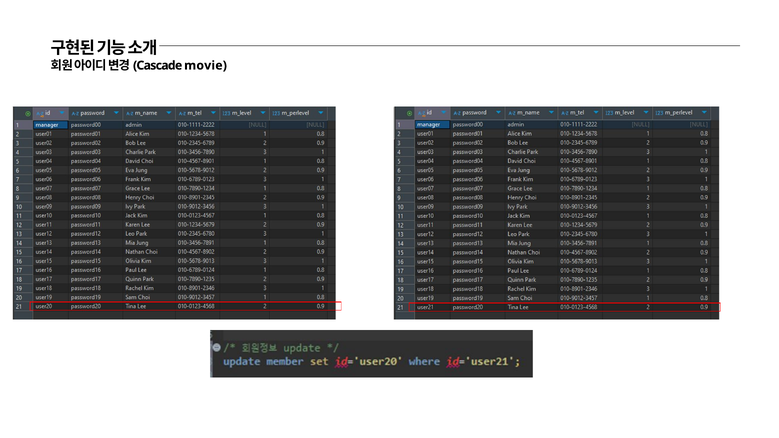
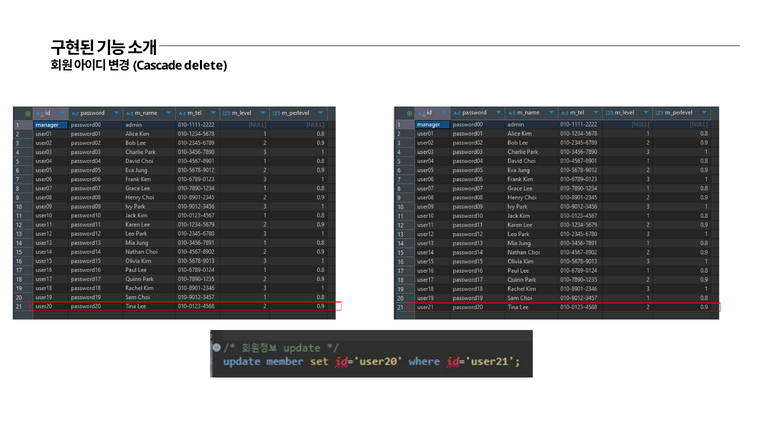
movie: movie -> delete (206, 66)
